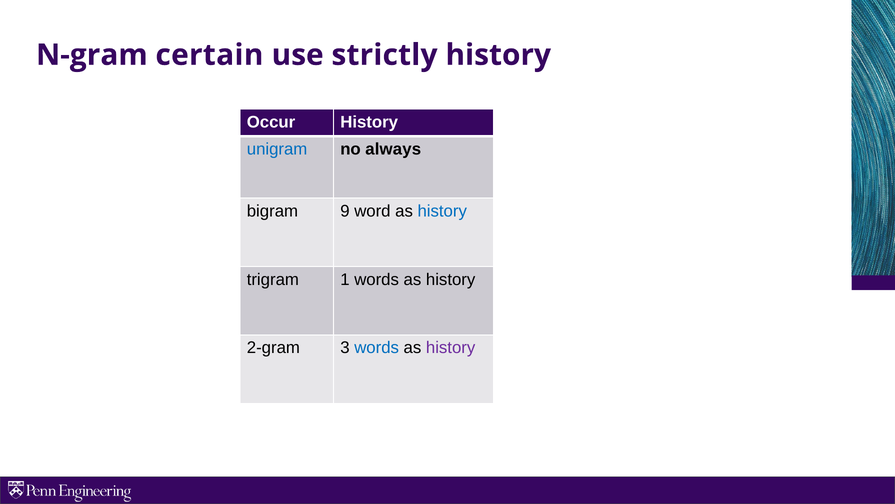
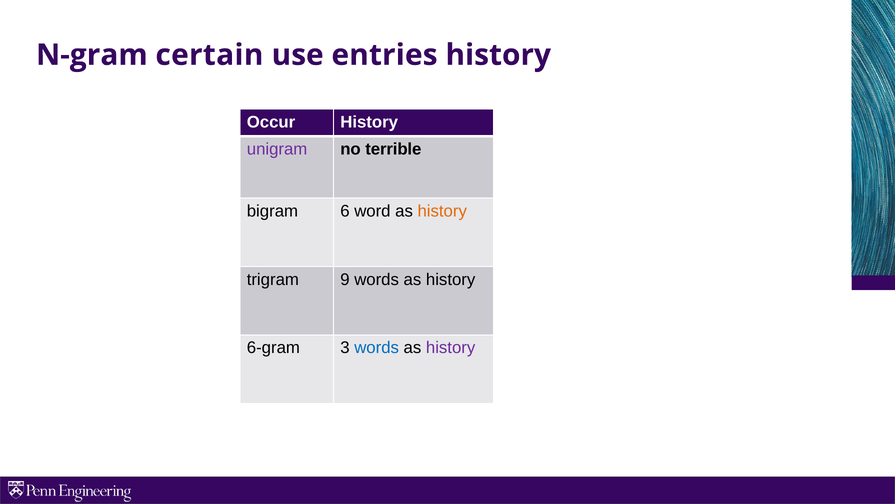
strictly: strictly -> entries (384, 55)
unigram colour: blue -> purple (277, 149)
always: always -> terrible (393, 149)
9: 9 -> 6 (345, 211)
history colour: blue -> orange (442, 211)
1: 1 -> 9 (345, 279)
2-gram: 2-gram -> 6-gram (273, 348)
